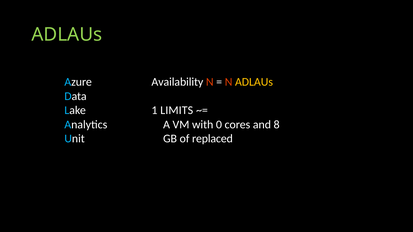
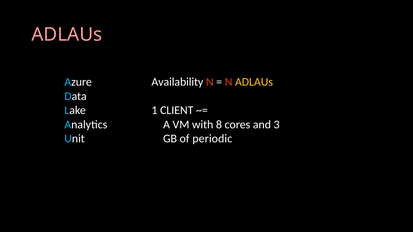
ADLAUs colour: light green -> pink (67, 35)
LIMITS: LIMITS -> CLIENT (177, 110)
0: 0 -> 8 (219, 125)
8: 8 -> 3 (277, 125)
replaced: replaced -> periodic (212, 139)
